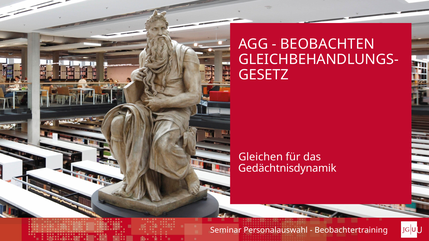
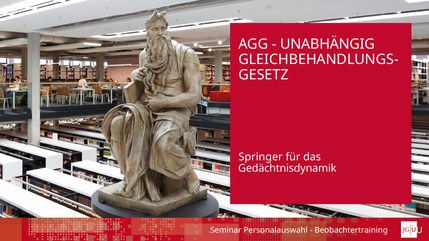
BEOBACHTEN: BEOBACHTEN -> UNABHÄNGIG (328, 44)
Gleichen: Gleichen -> Springer (261, 157)
